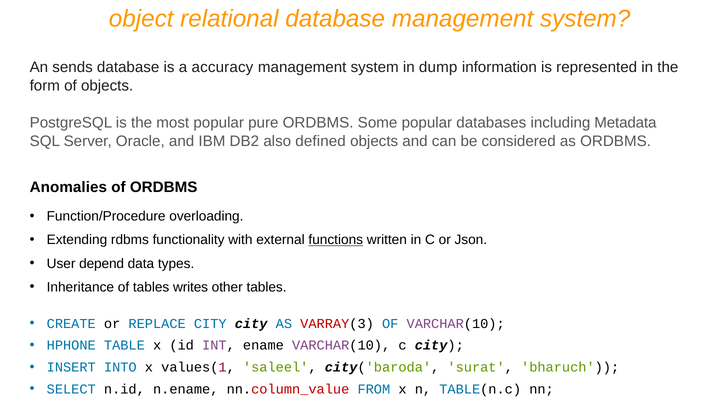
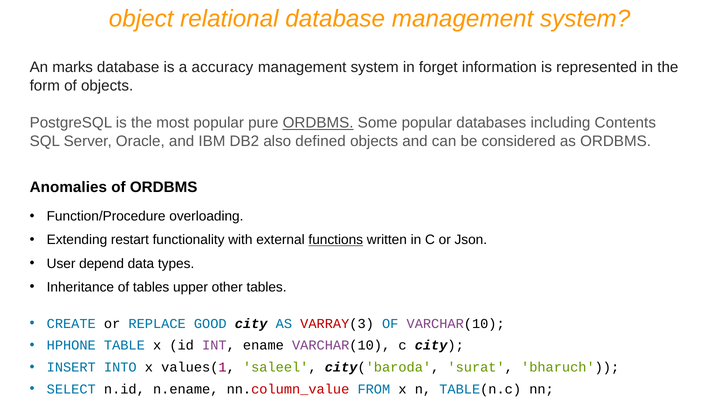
sends: sends -> marks (73, 67)
dump: dump -> forget (438, 67)
ORDBMS underline: none -> present (318, 123)
Metadata: Metadata -> Contents (625, 123)
rdbms: rdbms -> restart (130, 240)
writes: writes -> upper (190, 287)
REPLACE CITY: CITY -> GOOD (210, 324)
